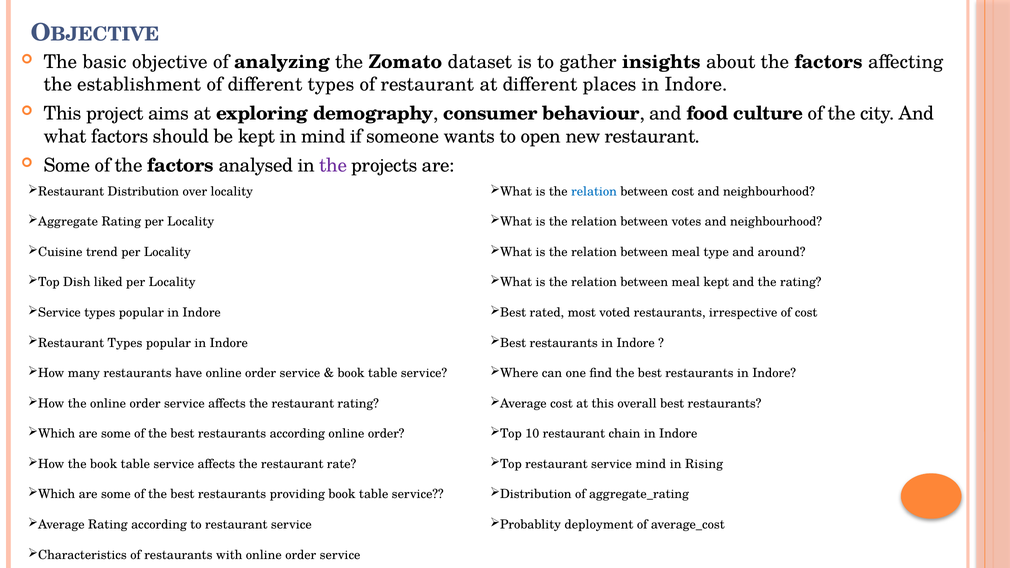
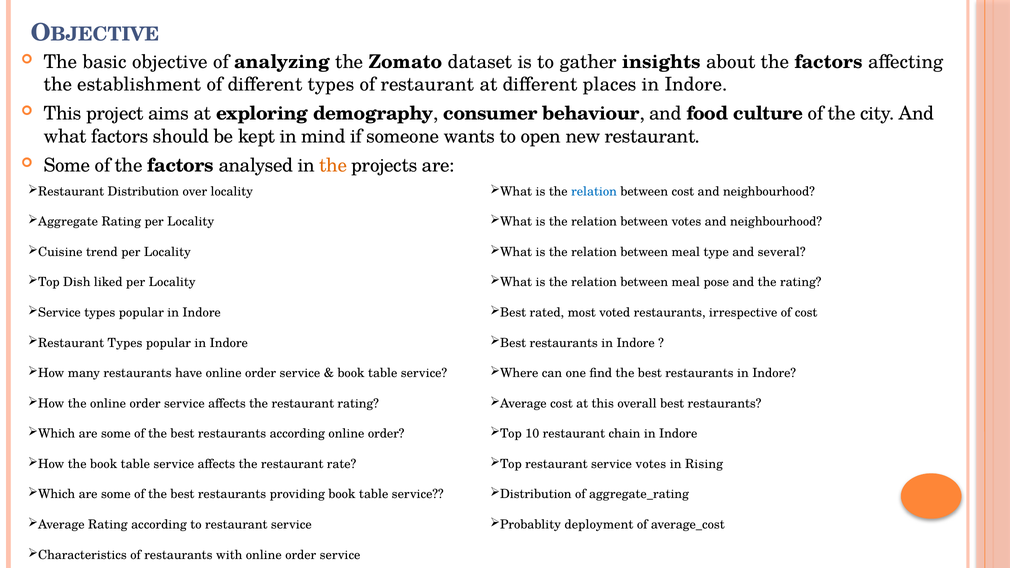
the colour: purple -> orange (333, 165)
around: around -> several (782, 252)
meal kept: kept -> pose (716, 282)
service mind: mind -> votes (651, 464)
